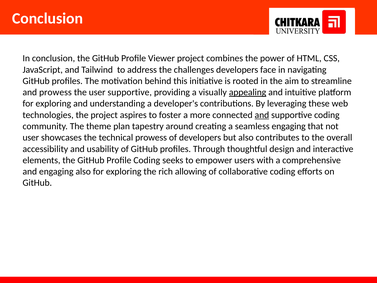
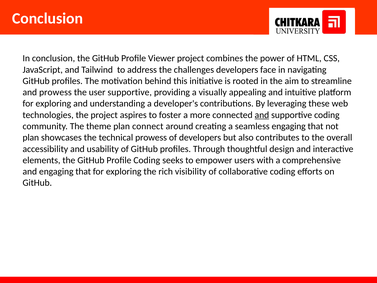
appealing underline: present -> none (248, 92)
tapestry: tapestry -> connect (148, 126)
user: user -> plan (31, 137)
and engaging also: also -> that (83, 171)
allowing: allowing -> visibility (191, 171)
